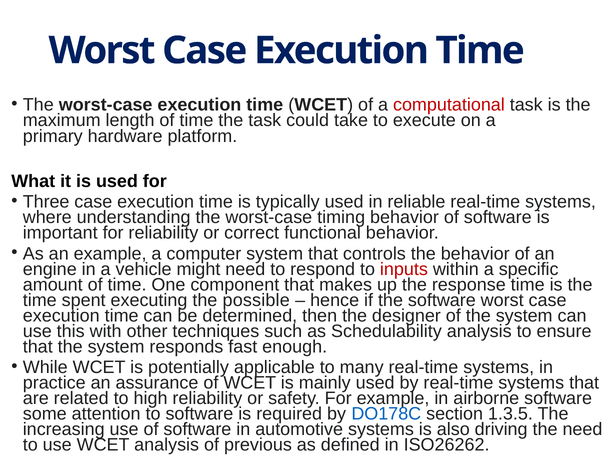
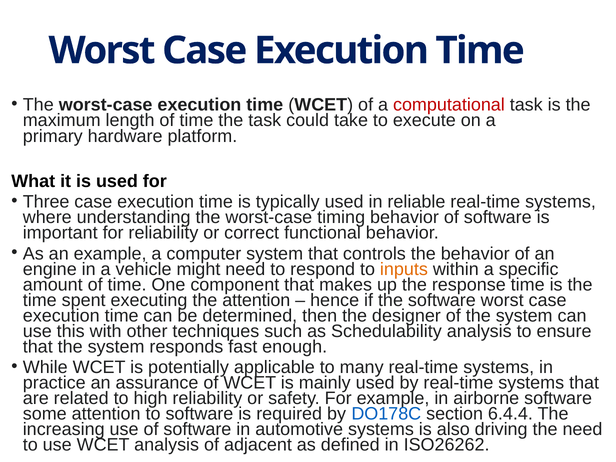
inputs colour: red -> orange (404, 269)
the possible: possible -> attention (256, 300)
1.3.5: 1.3.5 -> 6.4.4 (510, 414)
previous: previous -> adjacent (258, 445)
